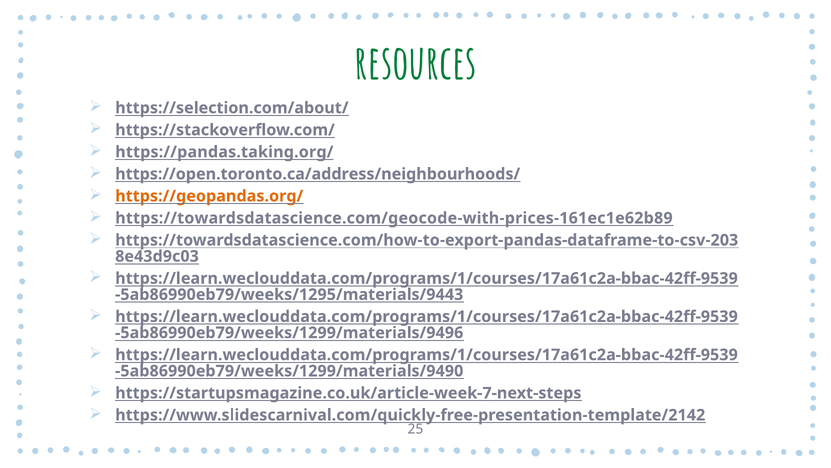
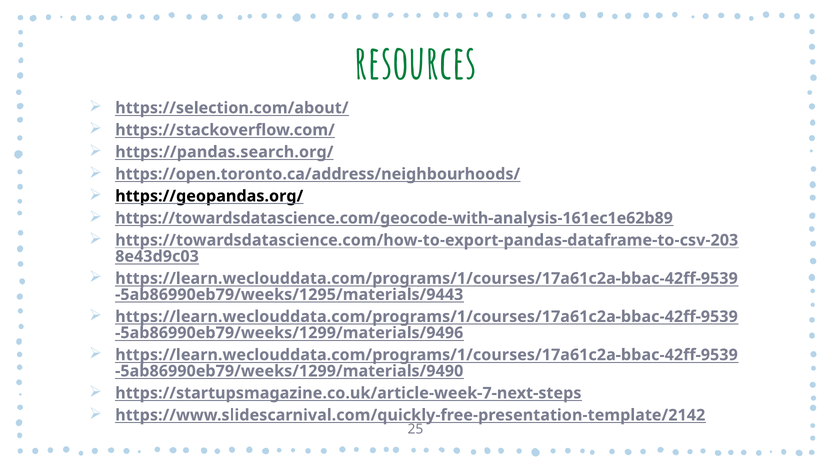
https://pandas.taking.org/: https://pandas.taking.org/ -> https://pandas.search.org/ (224, 152)
https://geopandas.org/ colour: orange -> black (209, 196)
https://towardsdatascience.com/geocode-with-prices-161ec1e62b89: https://towardsdatascience.com/geocode-with-prices-161ec1e62b89 -> https://towardsdatascience.com/geocode-with-analysis-161ec1e62b89 (394, 218)
